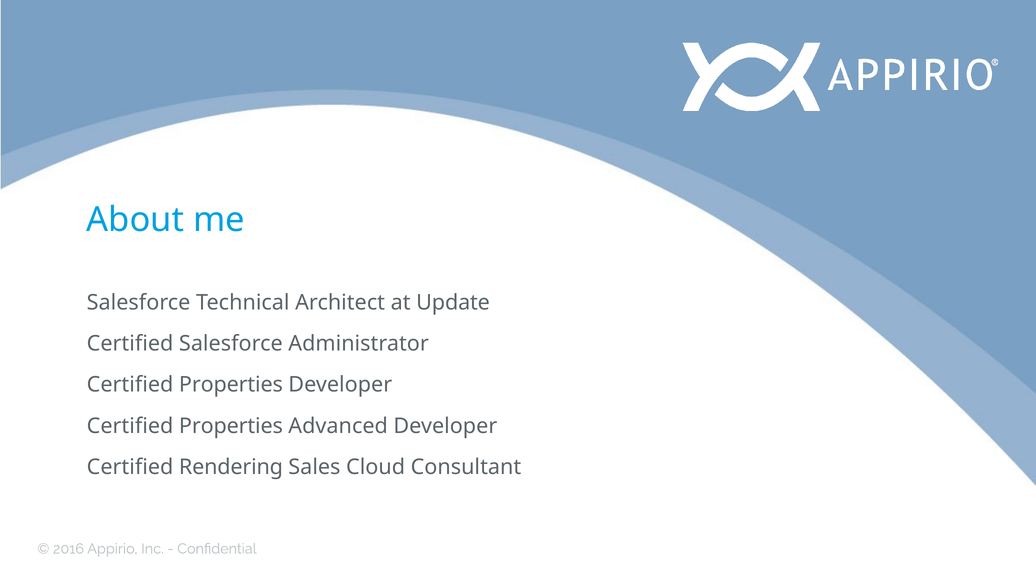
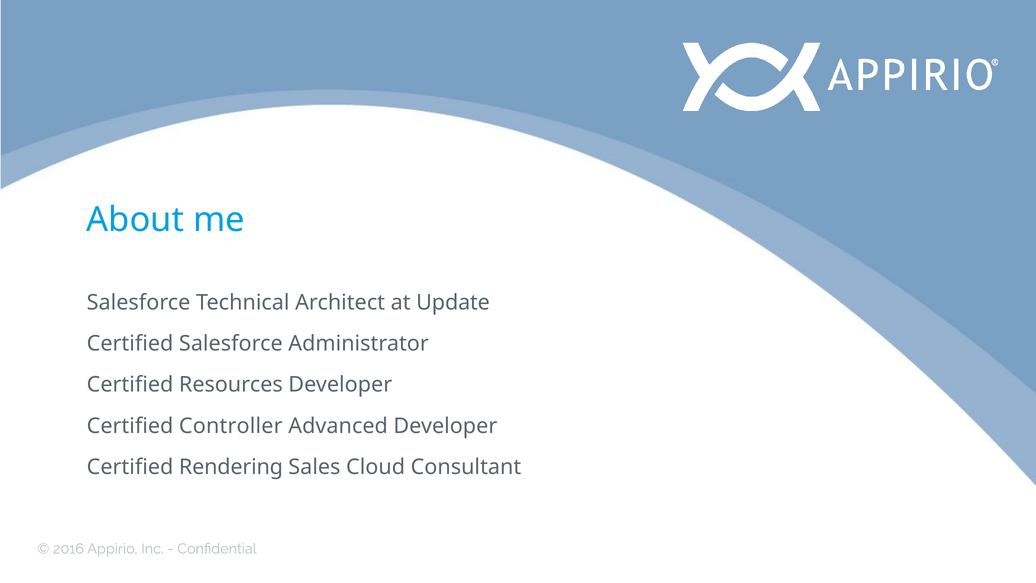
Properties: Properties -> Resources (231, 385)
Properties: Properties -> Controller (231, 426)
